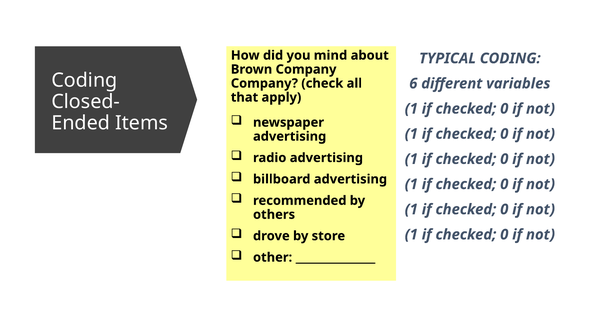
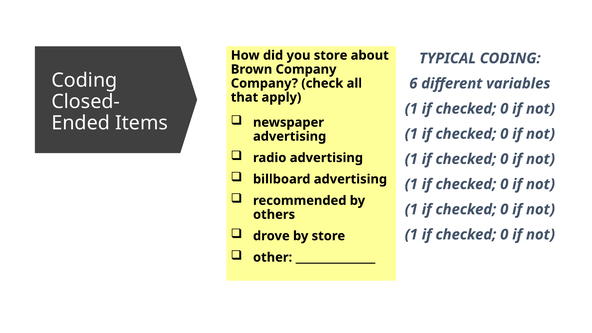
you mind: mind -> store (331, 55)
